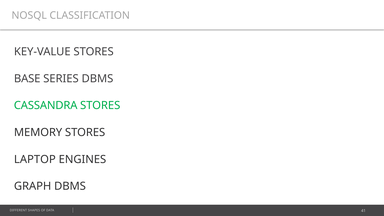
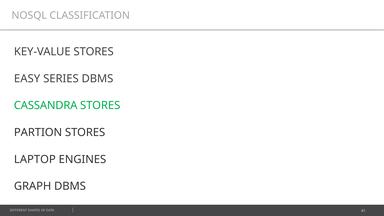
BASE: BASE -> EASY (27, 79)
MEMORY: MEMORY -> PARTION (38, 132)
